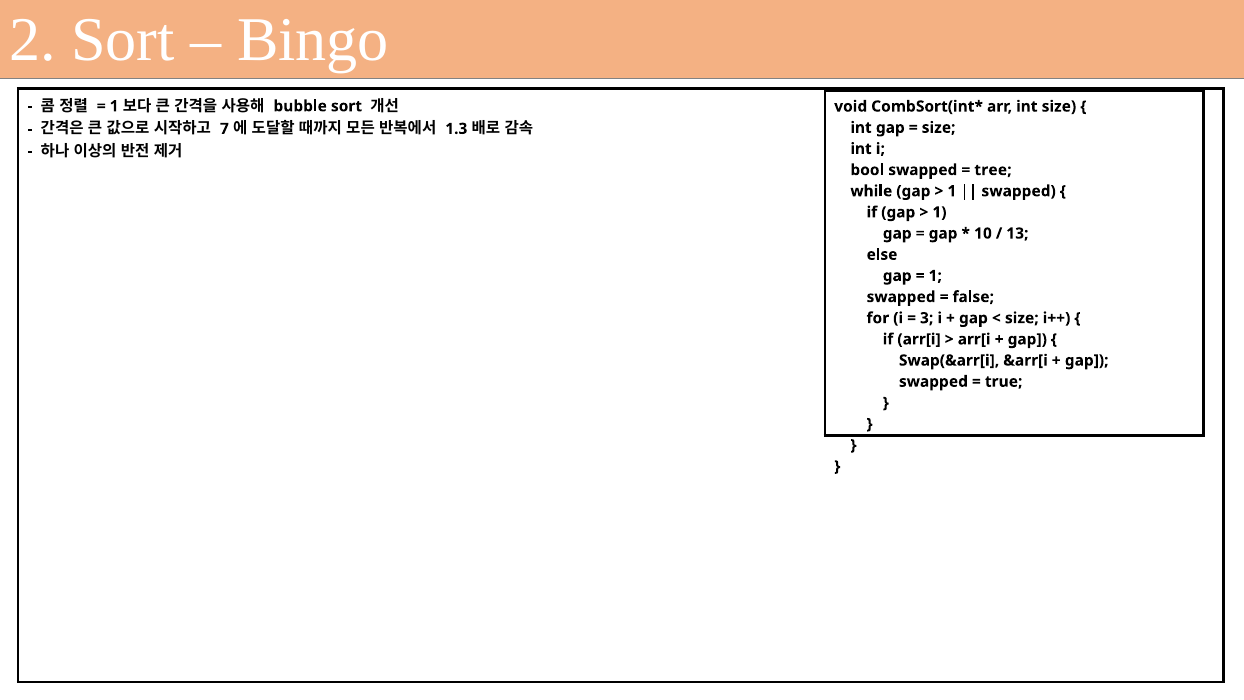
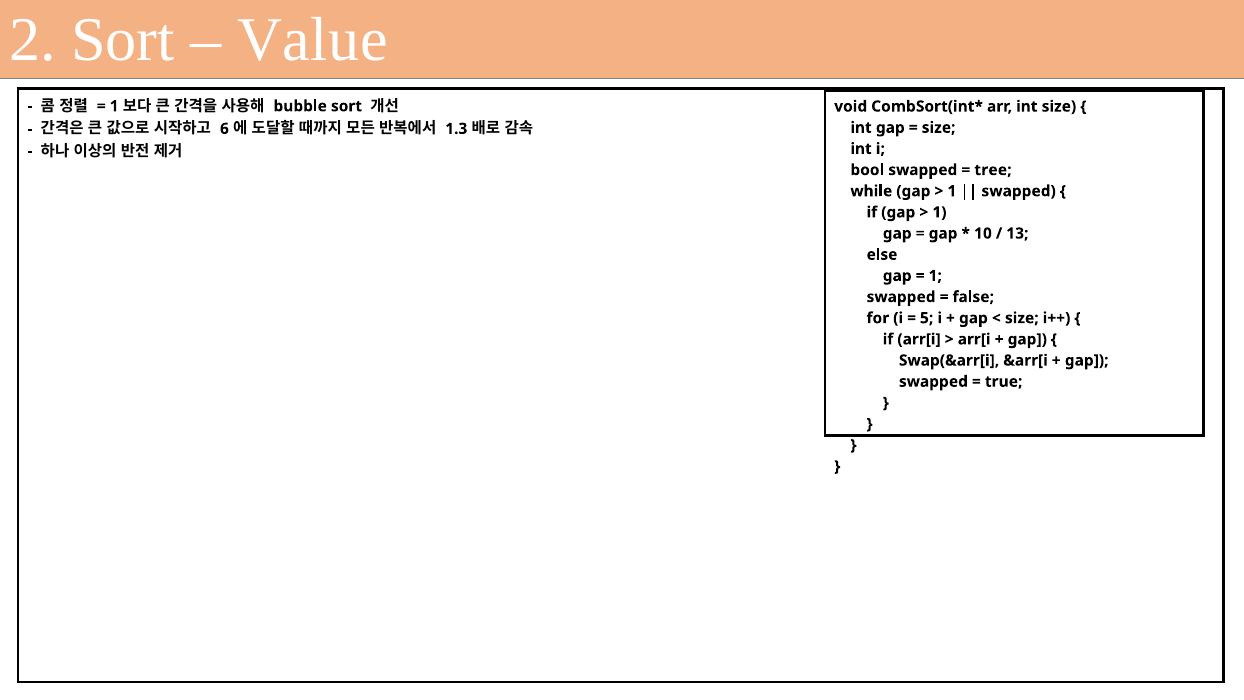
Bingo: Bingo -> Value (313, 40)
7: 7 -> 6 (224, 129)
3: 3 -> 5 (927, 318)
